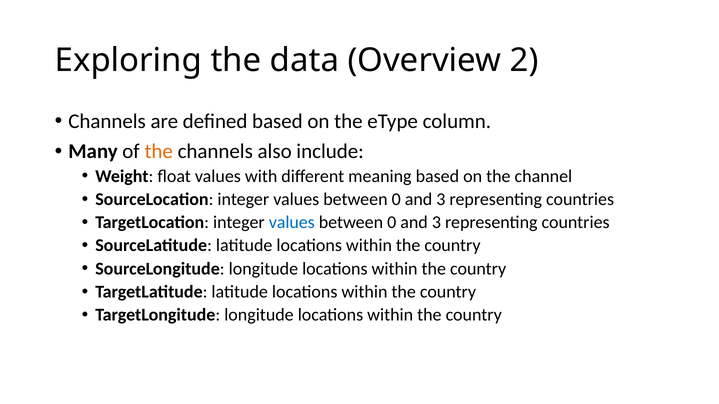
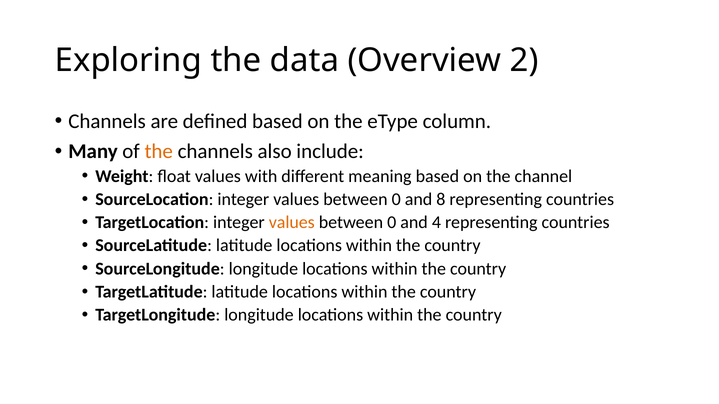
3: 3 -> 8 (441, 200)
values colour: blue -> orange (292, 223)
3: 3 -> 4 (436, 223)
